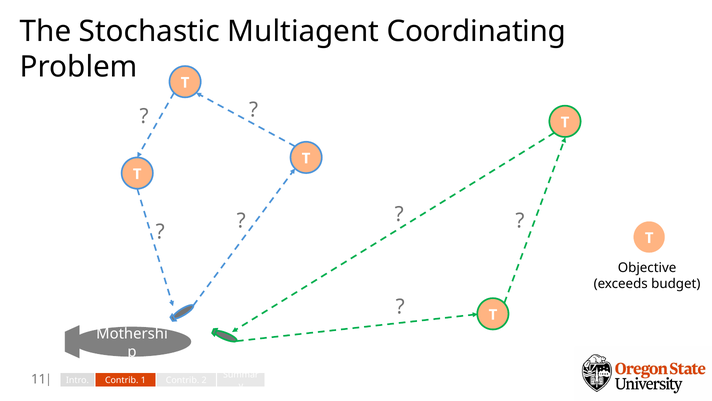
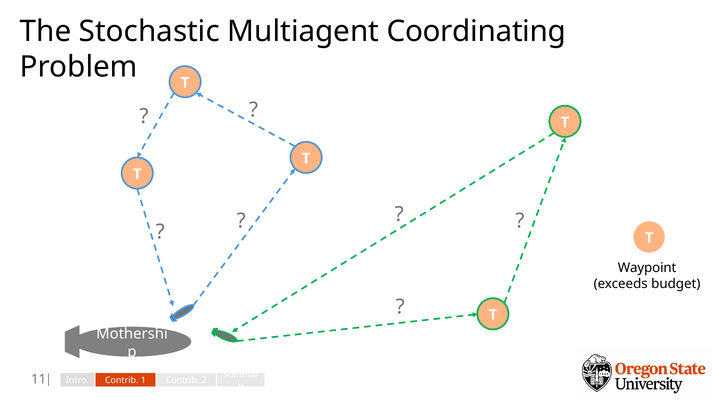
Objective: Objective -> Waypoint (647, 268)
